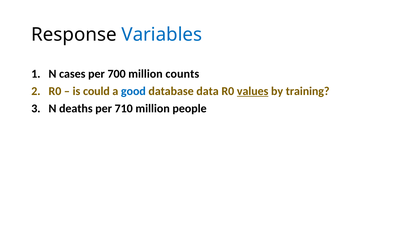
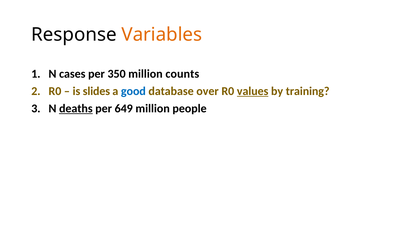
Variables colour: blue -> orange (162, 34)
700: 700 -> 350 (117, 74)
could: could -> slides (96, 91)
data: data -> over (208, 91)
deaths underline: none -> present (76, 108)
710: 710 -> 649 (124, 108)
